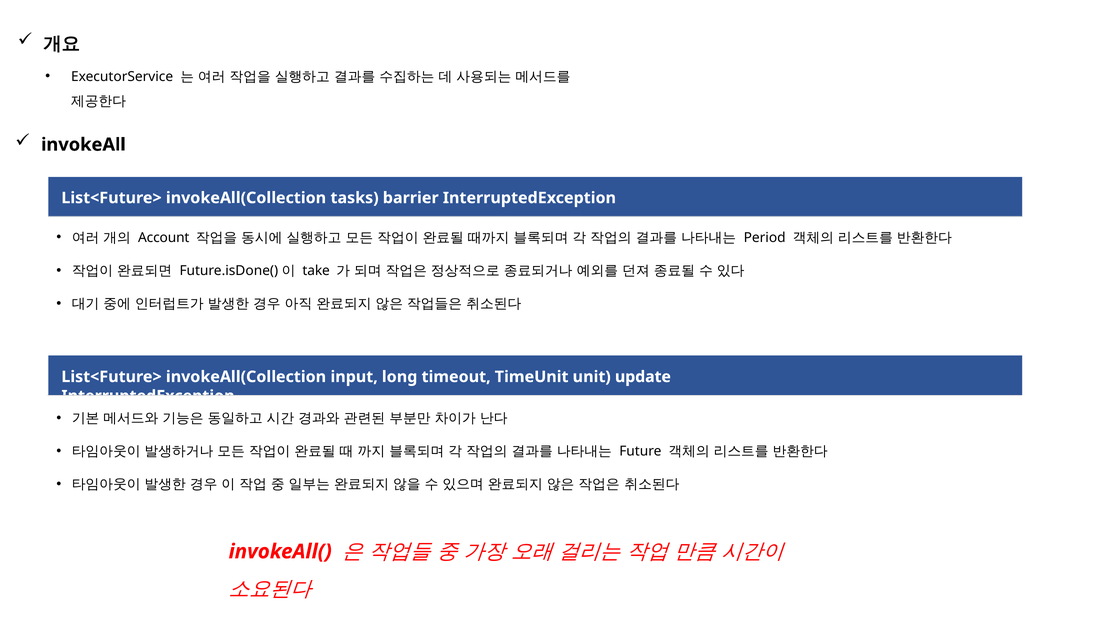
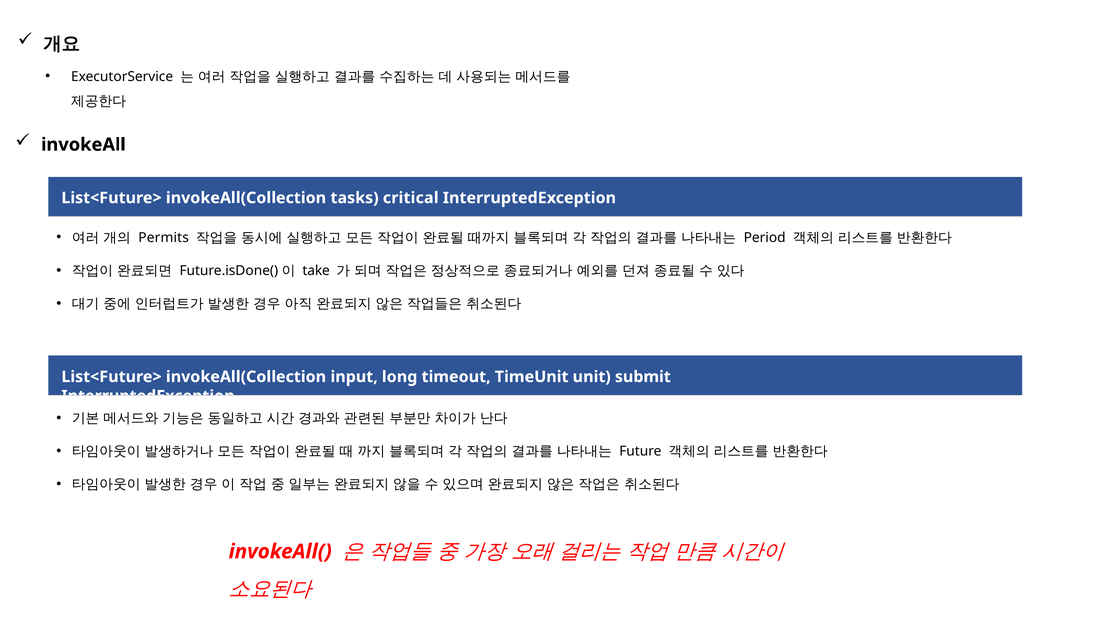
barrier: barrier -> critical (411, 198)
Account: Account -> Permits (164, 238)
update: update -> submit (643, 377)
